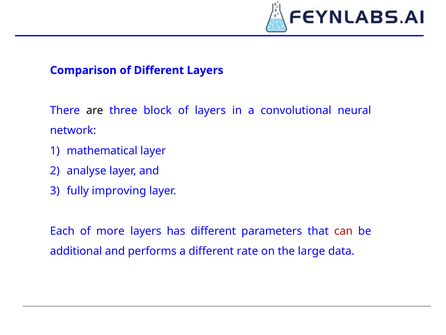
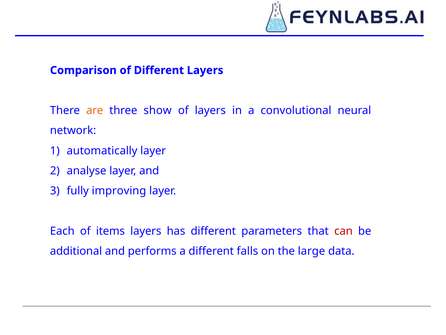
are colour: black -> orange (95, 110)
block: block -> show (158, 110)
mathematical: mathematical -> automatically (102, 151)
more: more -> items (110, 231)
rate: rate -> falls (247, 251)
